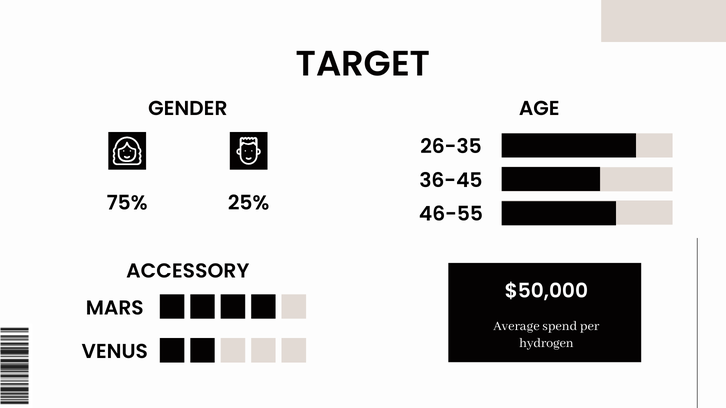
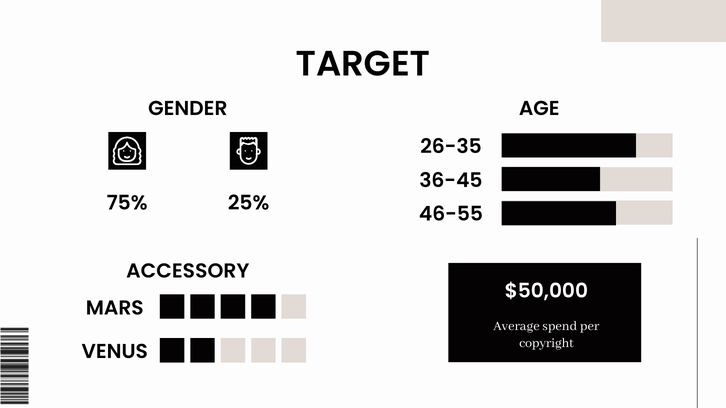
hydrogen: hydrogen -> copyright (546, 343)
